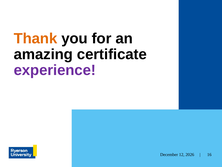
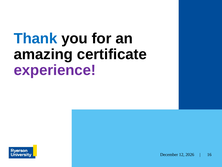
Thank colour: orange -> blue (35, 38)
